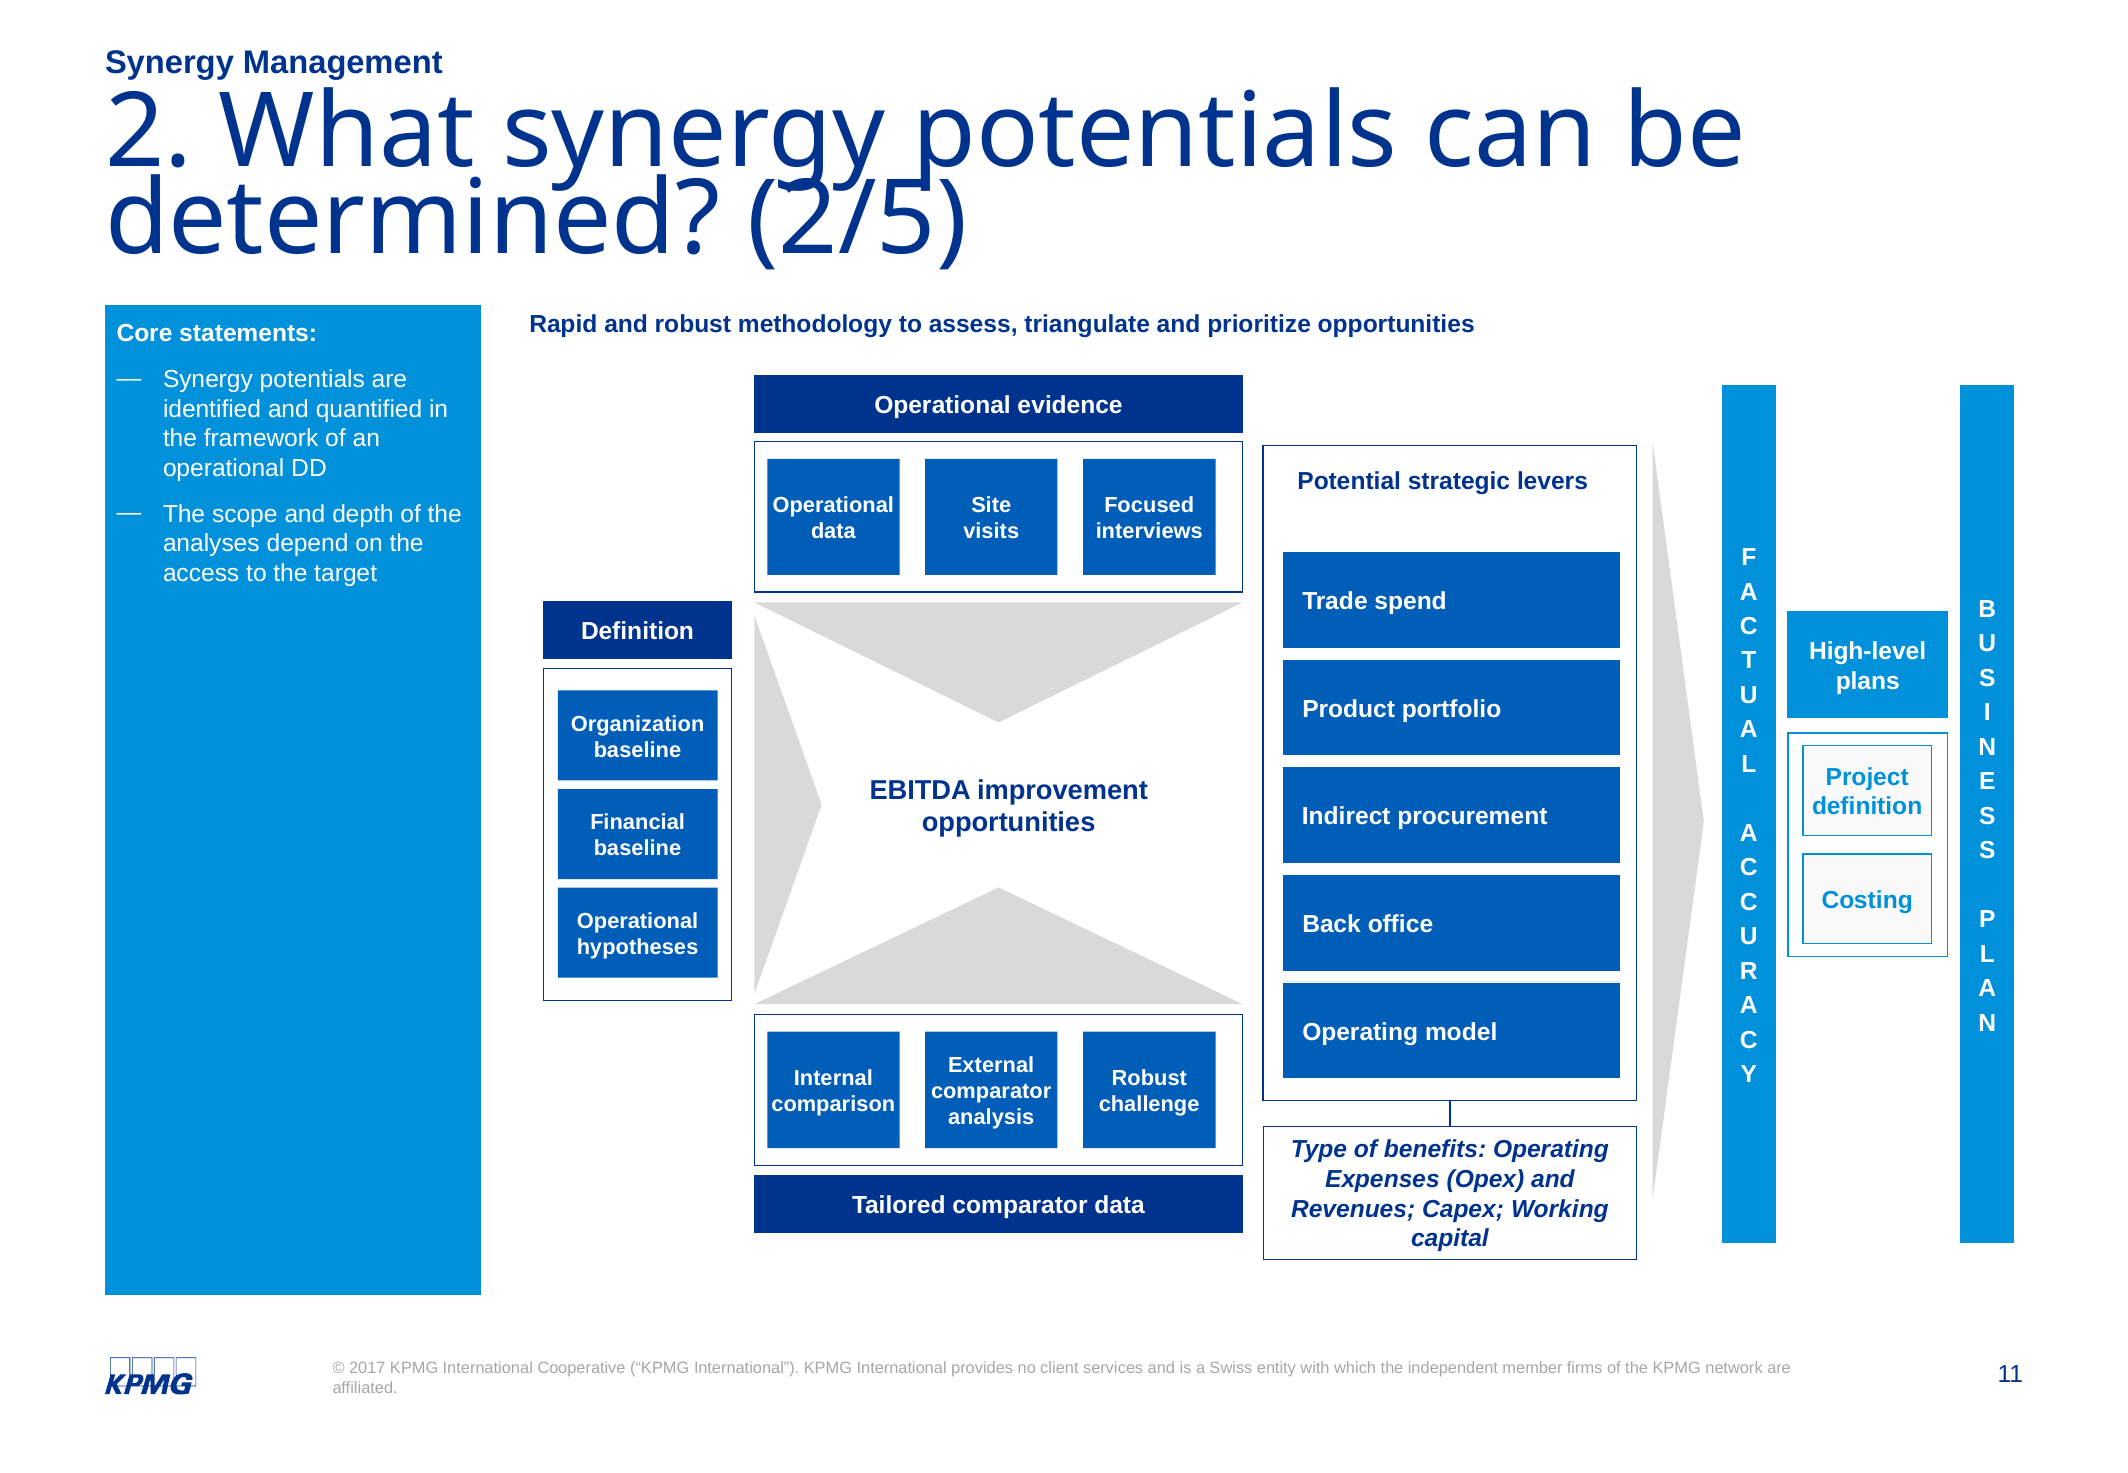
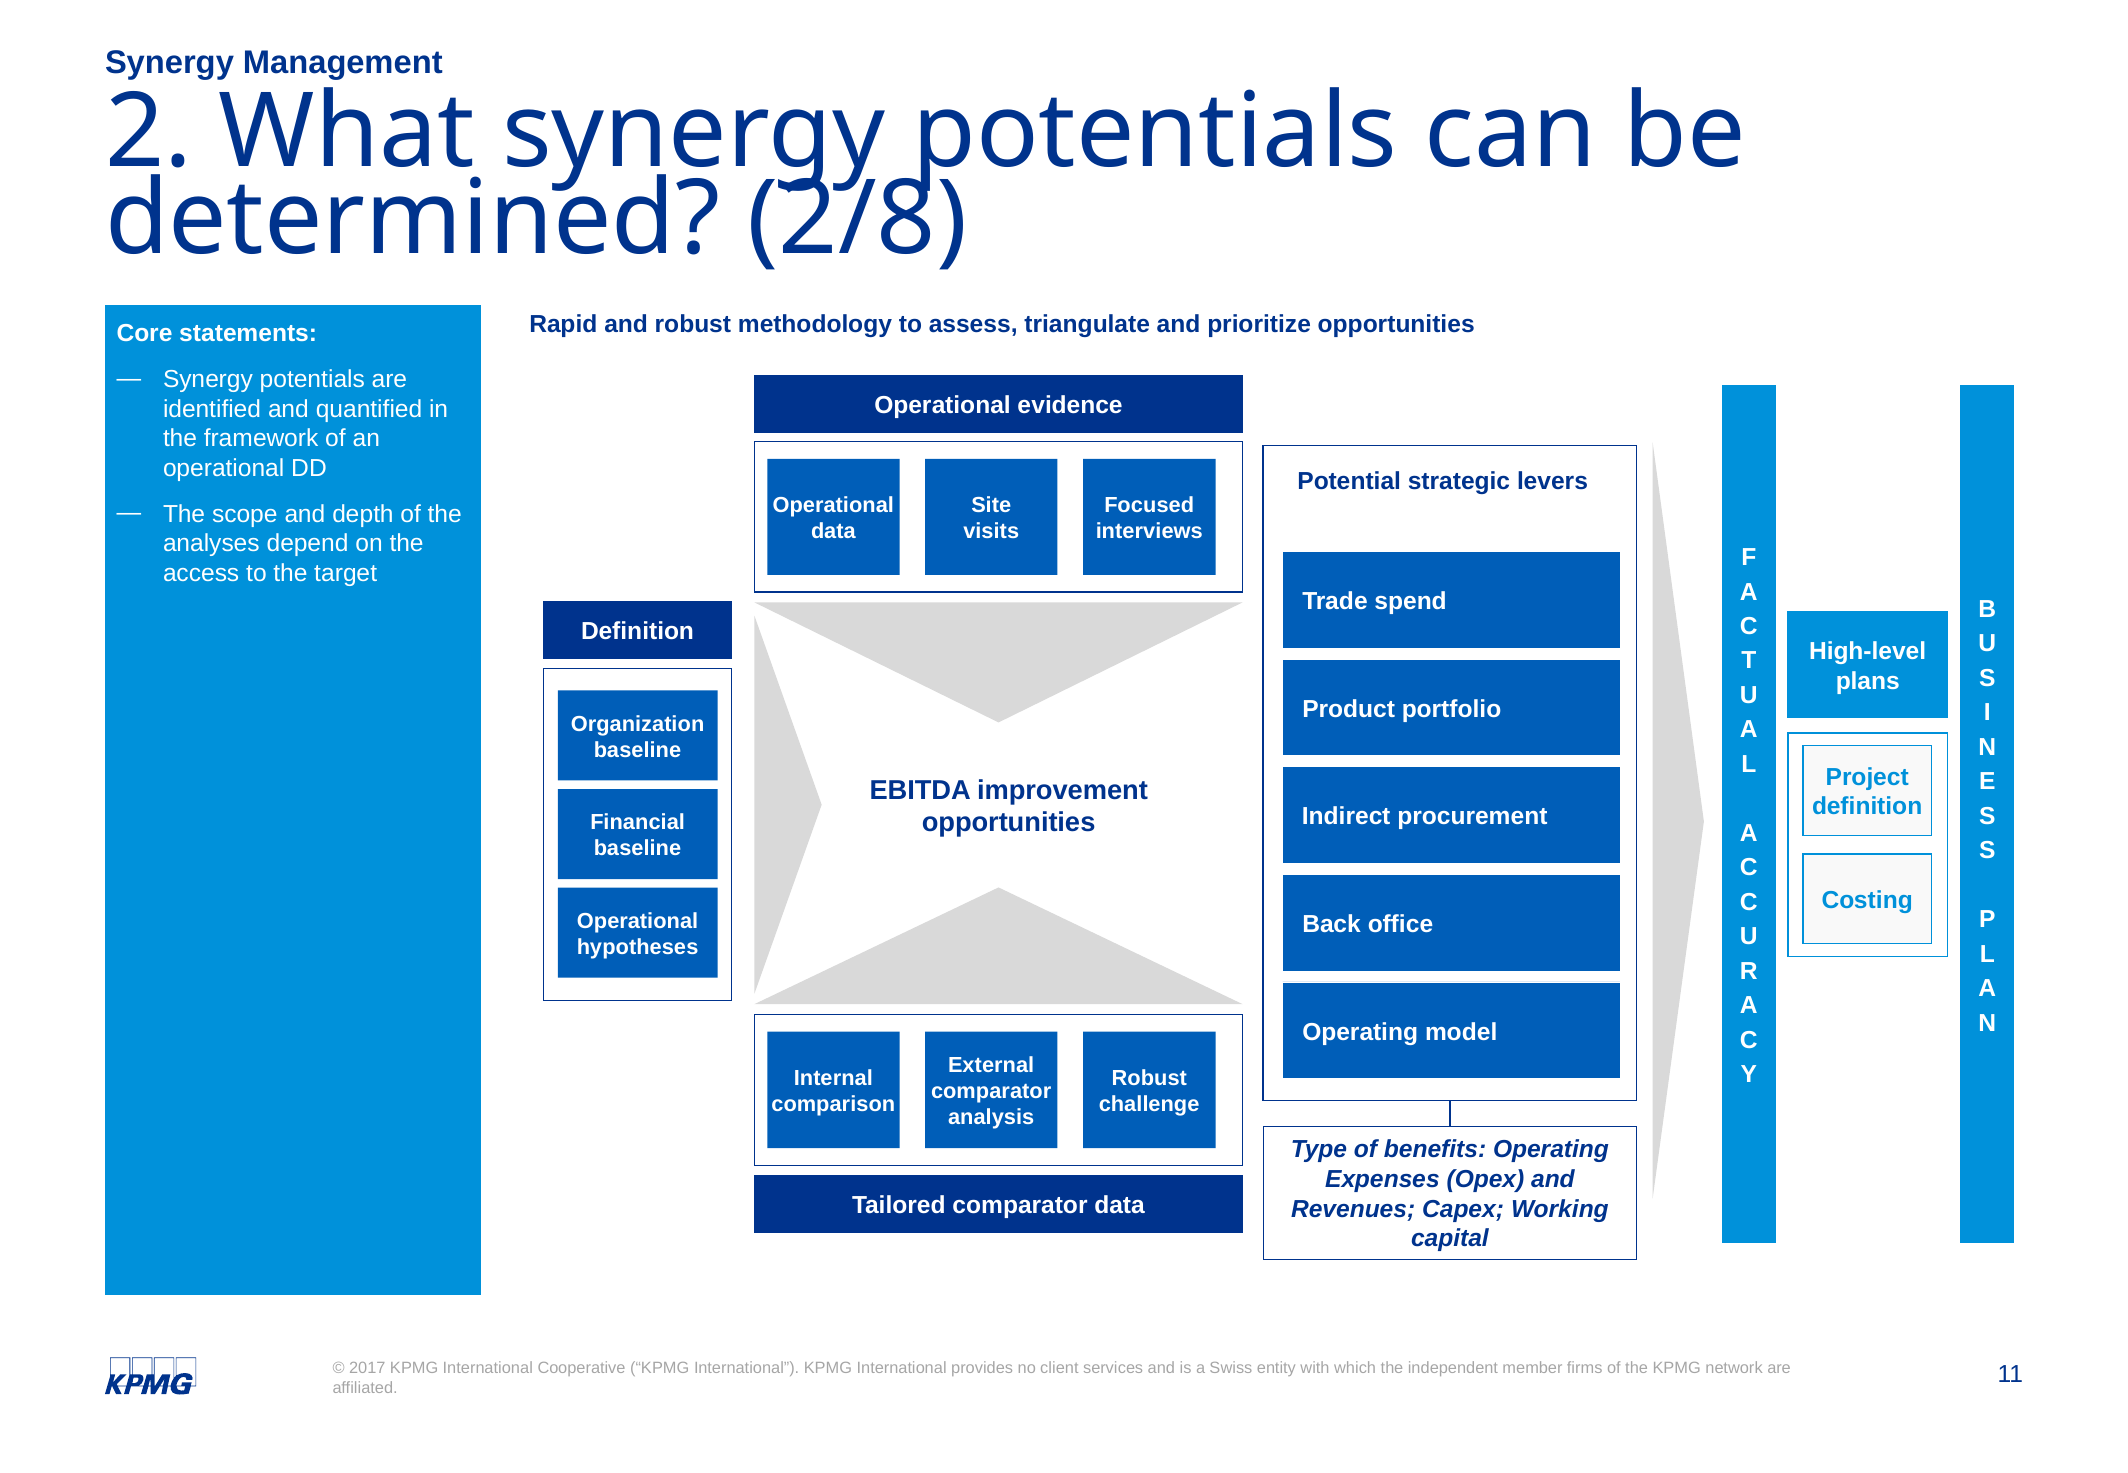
2/5: 2/5 -> 2/8 (858, 220)
